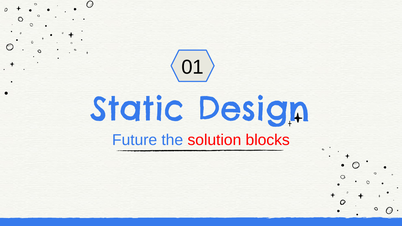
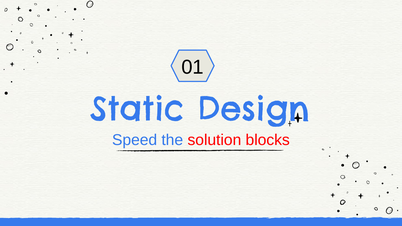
Future: Future -> Speed (135, 140)
